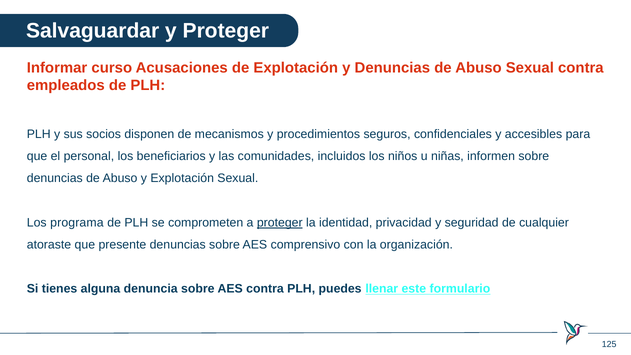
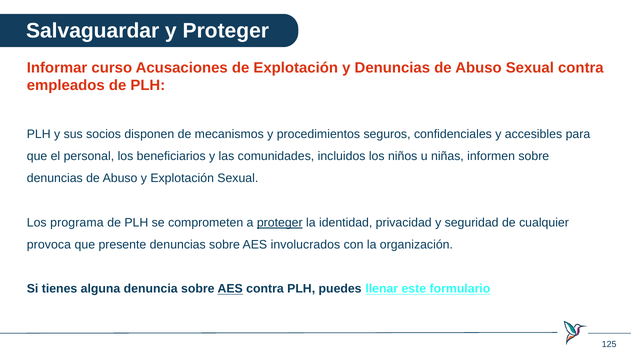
atoraste: atoraste -> provoca (49, 245)
comprensivo: comprensivo -> involucrados (305, 245)
AES underline: none -> present (230, 289)
